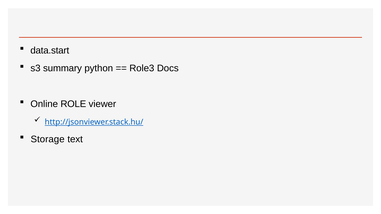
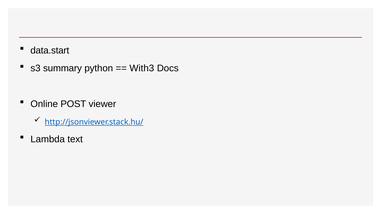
Role3: Role3 -> With3 (142, 68)
ROLE: ROLE -> POST (73, 104)
Storage: Storage -> Lambda (48, 139)
